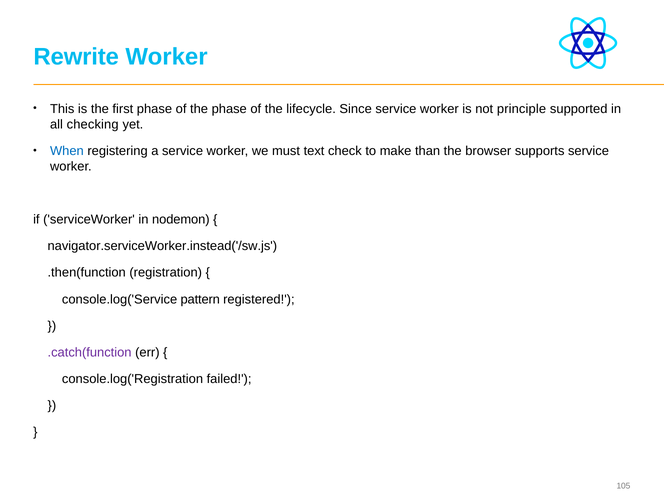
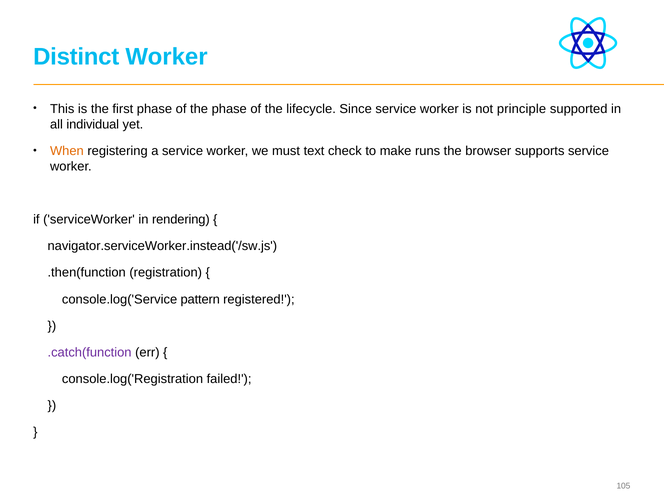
Rewrite: Rewrite -> Distinct (76, 57)
checking: checking -> individual (93, 124)
When colour: blue -> orange (67, 151)
than: than -> runs (428, 151)
nodemon: nodemon -> rendering (181, 220)
